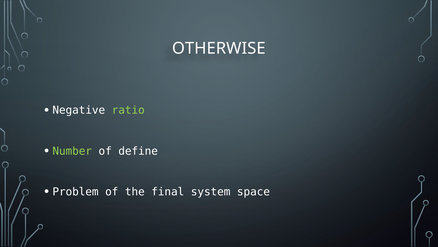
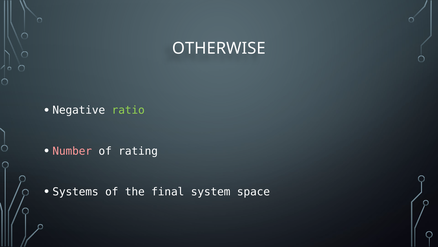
Number colour: light green -> pink (72, 151)
define: define -> rating (138, 151)
Problem: Problem -> Systems (76, 191)
